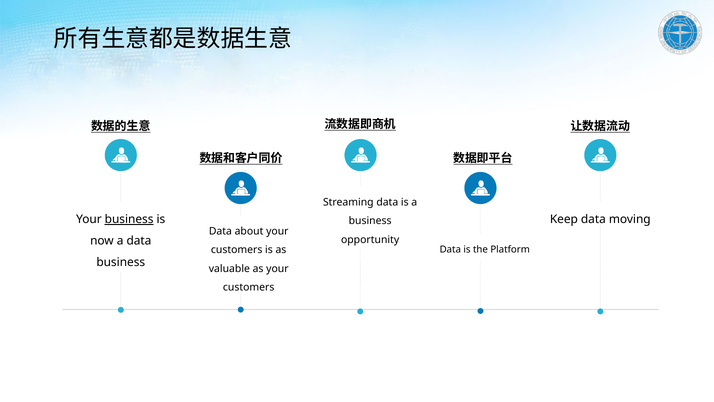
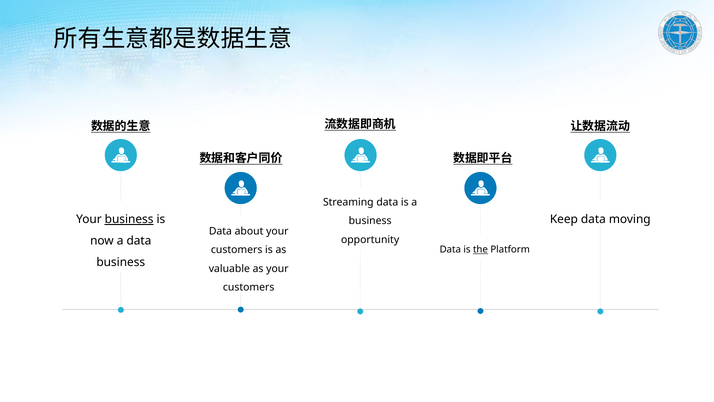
the underline: none -> present (480, 249)
